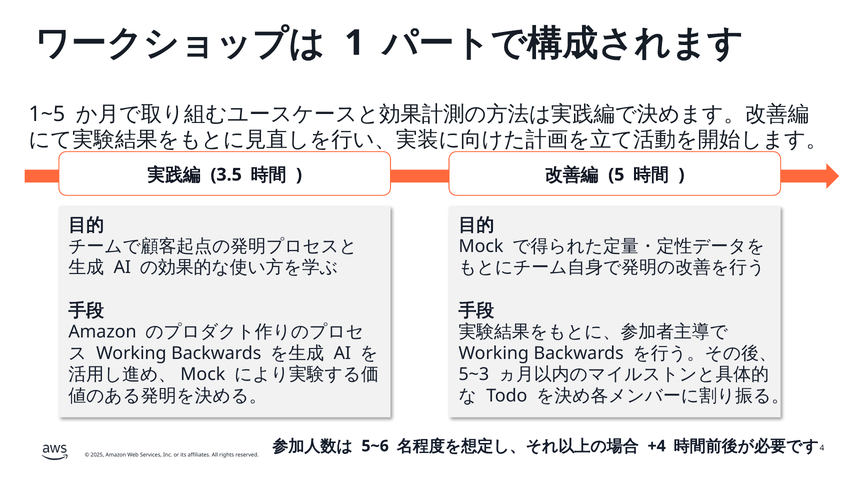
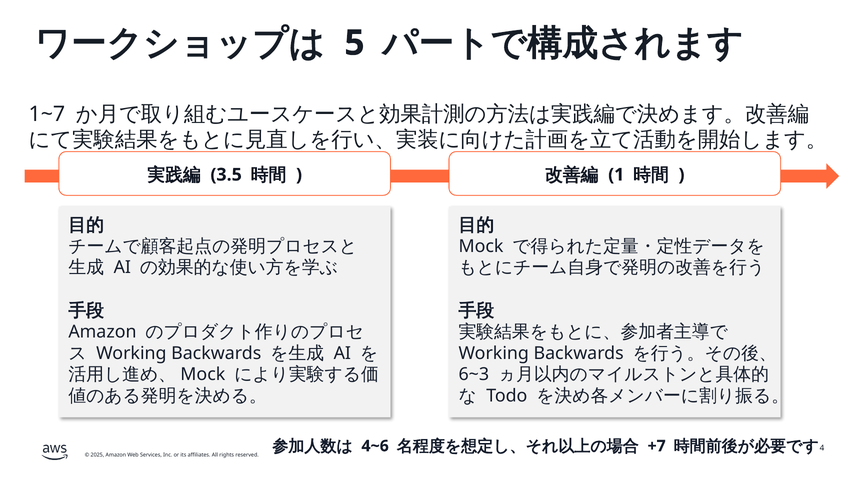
1: 1 -> 5 (355, 43)
1~5: 1~5 -> 1~7 (47, 114)
5: 5 -> 1 (616, 174)
5~3: 5~3 -> 6~3 (474, 374)
5~6: 5~6 -> 4~6 (375, 445)
+4: +4 -> +7 (657, 445)
